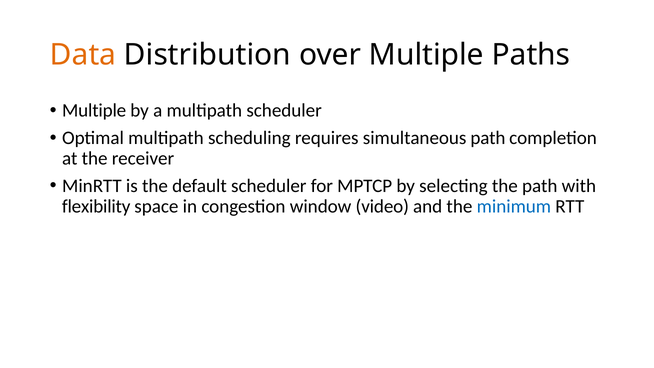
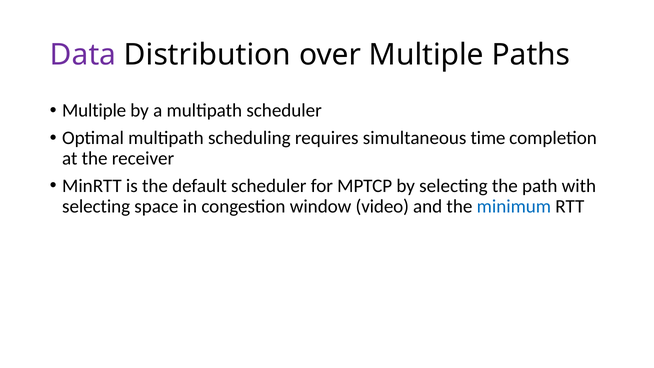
Data colour: orange -> purple (83, 55)
simultaneous path: path -> time (488, 138)
flexibility: flexibility -> selecting (96, 206)
